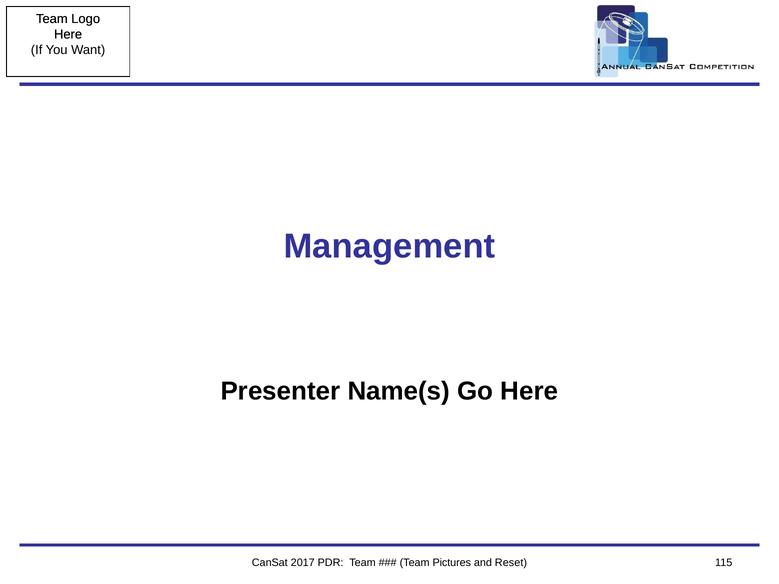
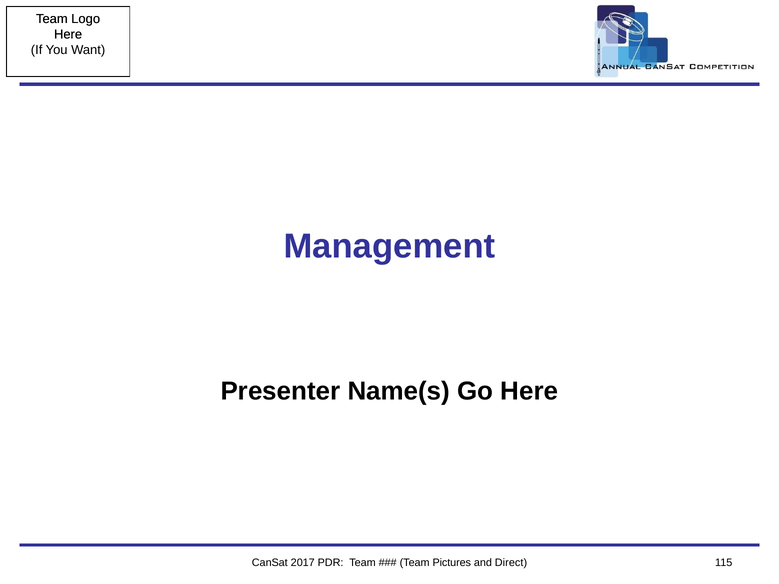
Reset: Reset -> Direct (511, 563)
